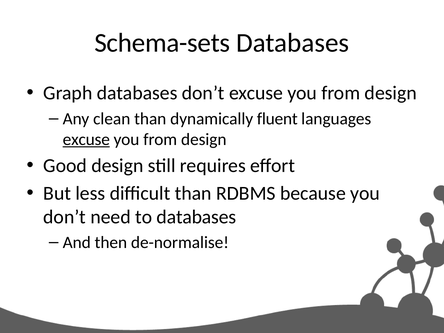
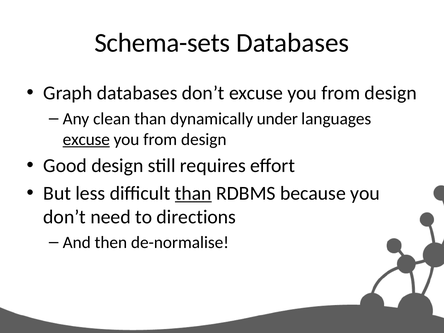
fluent: fluent -> under (277, 119)
than underline: none -> present (193, 193)
to databases: databases -> directions (196, 217)
